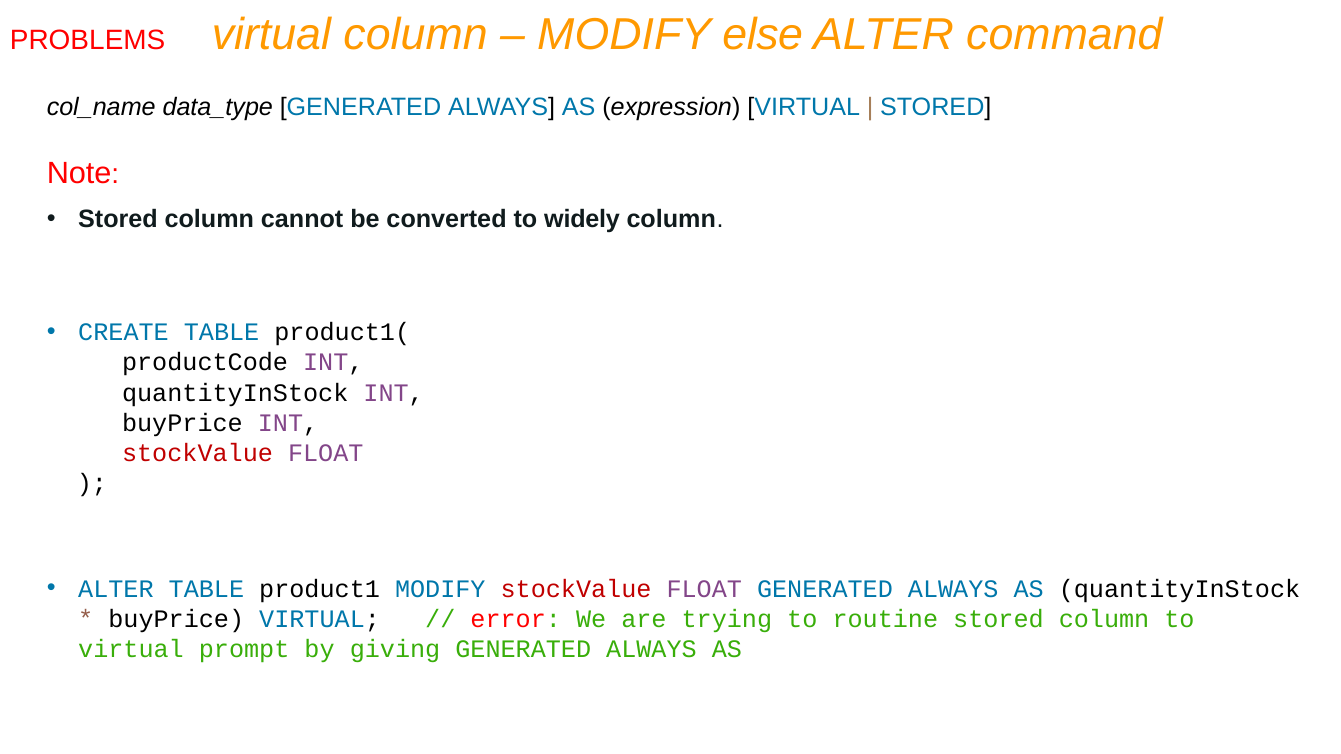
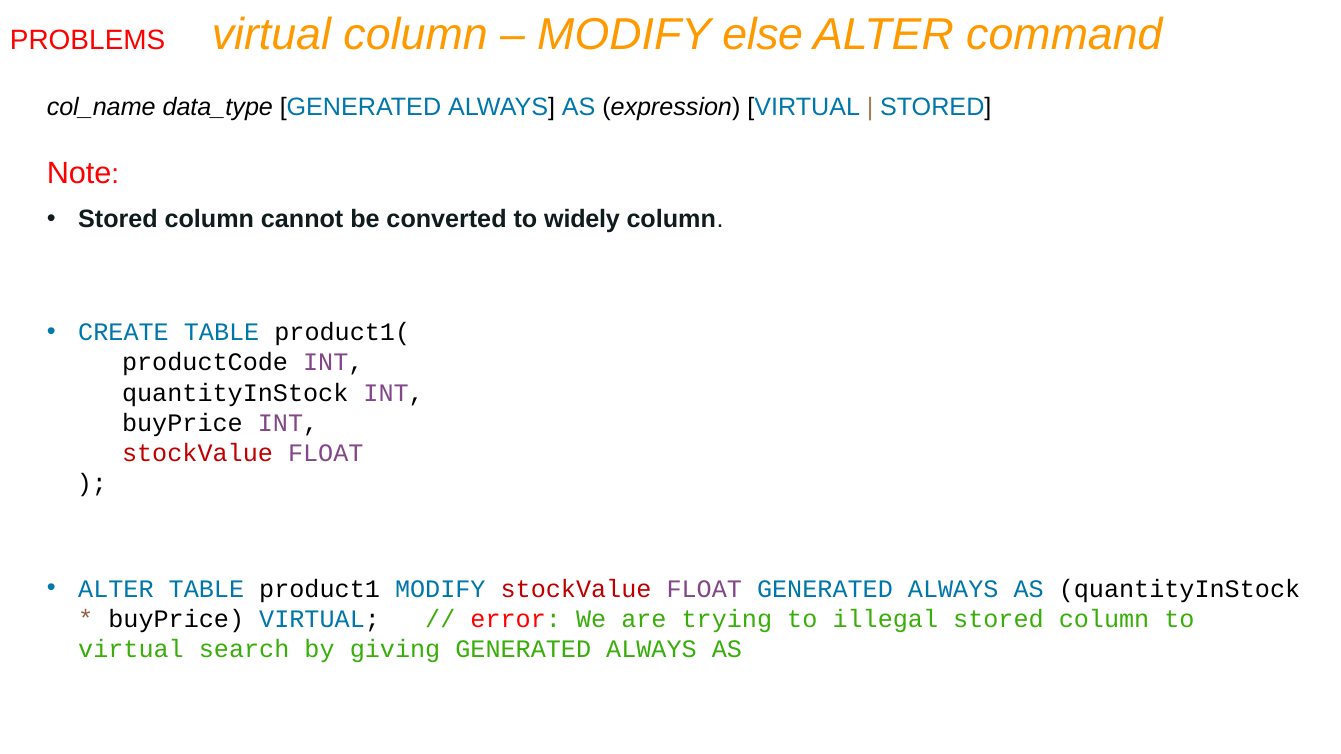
routine: routine -> illegal (885, 619)
prompt: prompt -> search (244, 650)
